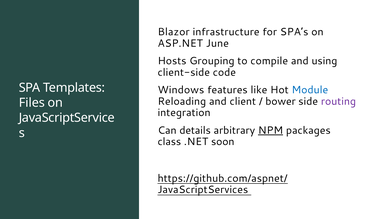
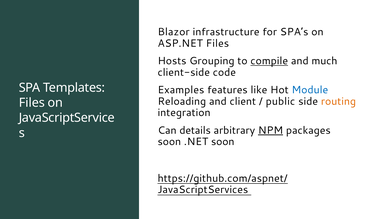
ASP.NET June: June -> Files (217, 43)
compile underline: none -> present (269, 61)
using: using -> much (324, 61)
Windows: Windows -> Examples (181, 90)
bower: bower -> public (280, 101)
routing colour: purple -> orange (338, 101)
class: class -> soon (169, 142)
